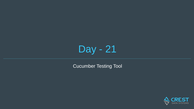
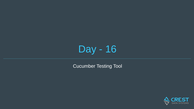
21: 21 -> 16 (111, 49)
